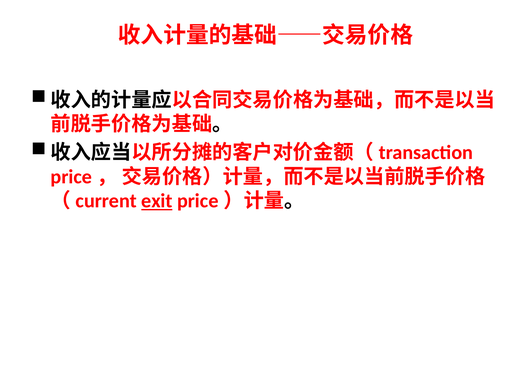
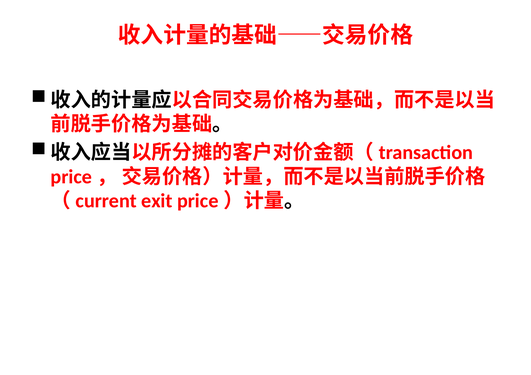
exit underline: present -> none (157, 201)
